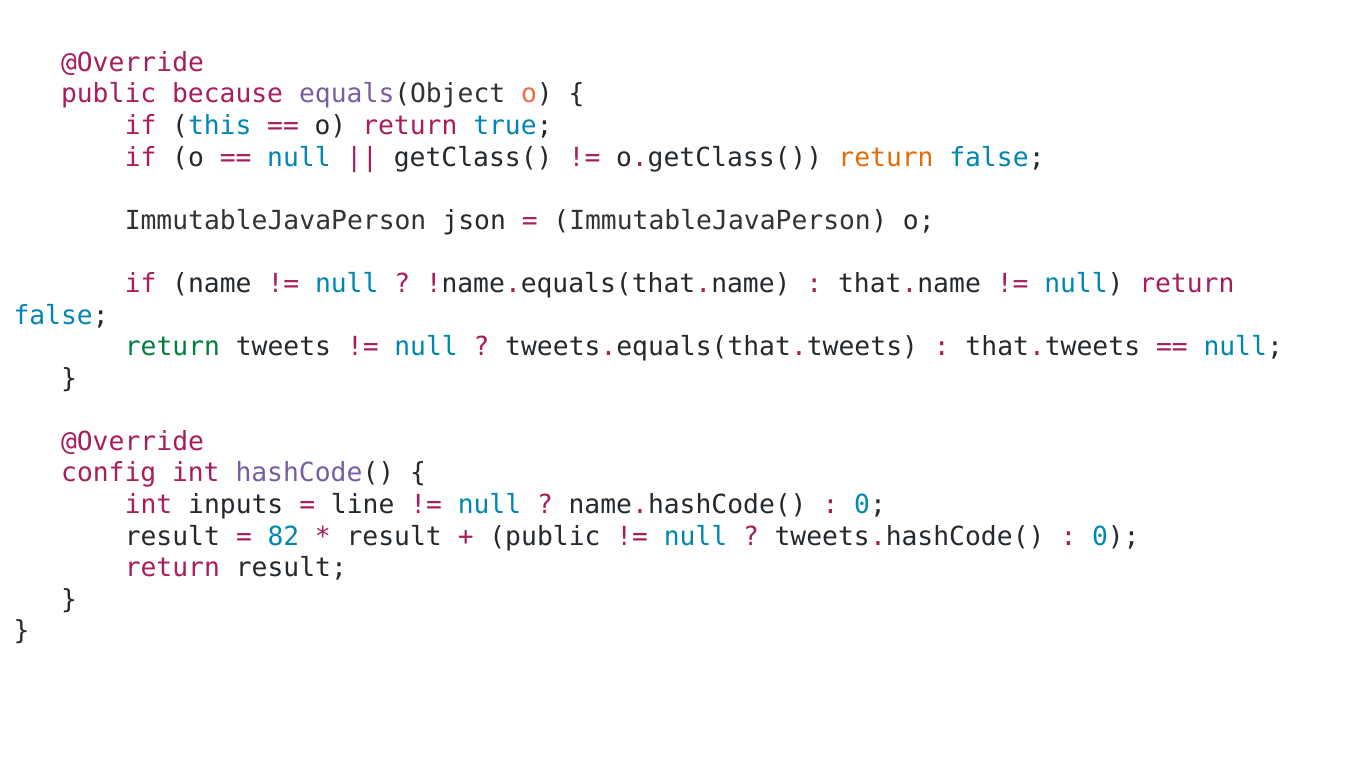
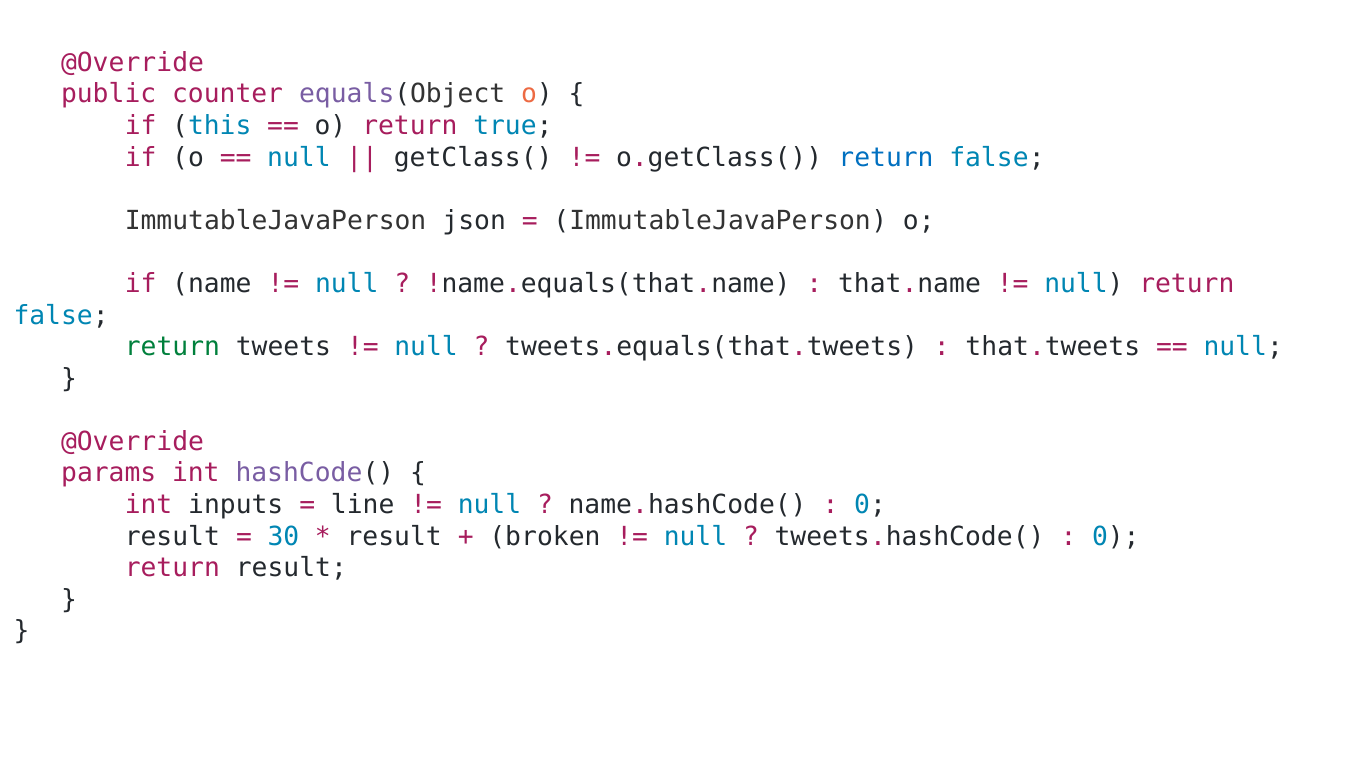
because: because -> counter (228, 94)
return colour: orange -> blue (886, 158)
config: config -> params (109, 474)
82: 82 -> 30 (283, 537)
public: public -> broken (545, 537)
